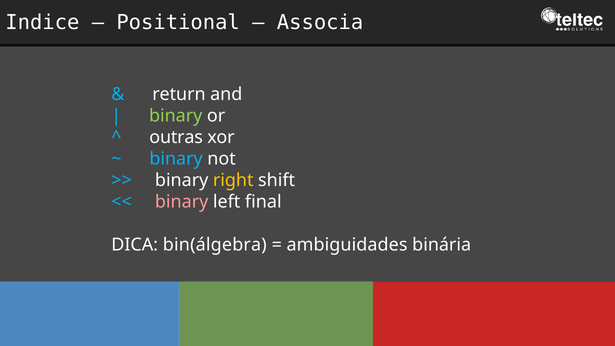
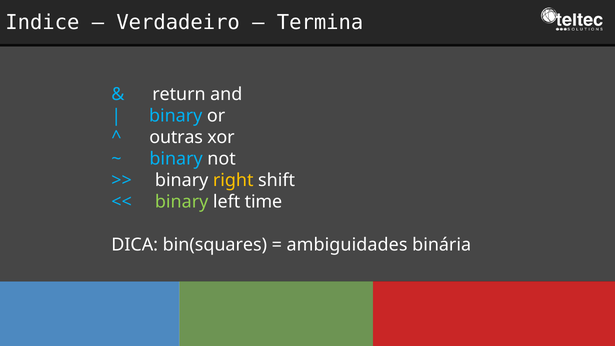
Positional: Positional -> Verdadeiro (178, 22)
Associa: Associa -> Termina (320, 22)
binary colour: light green -> light blue (176, 116)
binary colour: pink -> light green (182, 202)
final: final -> time (263, 202)
bin(álgebra: bin(álgebra -> bin(squares (215, 245)
